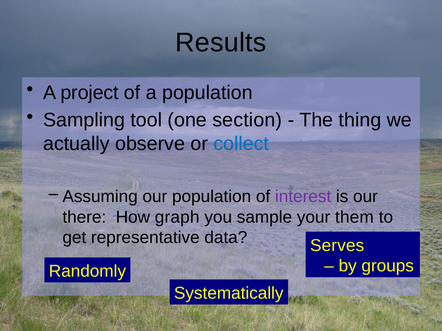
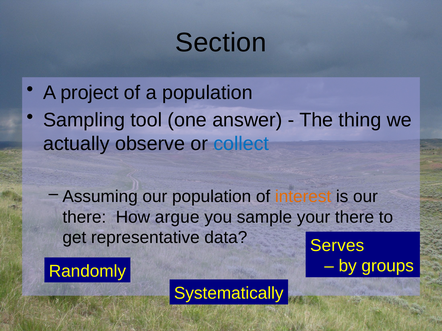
Results: Results -> Section (221, 43)
section: section -> answer (247, 120)
interest colour: purple -> orange (303, 197)
graph: graph -> argue (177, 217)
your them: them -> there (355, 217)
